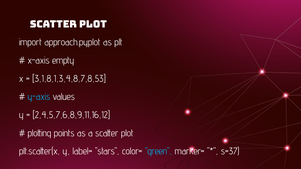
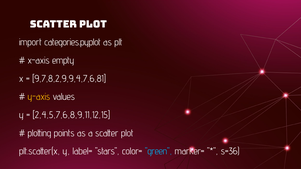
approach.pyplot: approach.pyplot -> categories.pyplot (73, 42)
3,1,8,1,3,4,8,7,8,53: 3,1,8,1,3,4,8,7,8,53 -> 9,7,8,2,9,9,4,7,6,81 (69, 79)
y-axis colour: light blue -> yellow (39, 97)
2,4,5,7,6,8,9,11,16,12: 2,4,5,7,6,8,9,11,16,12 -> 2,4,5,7,6,8,9,11,12,15 (71, 115)
s=37: s=37 -> s=36 (230, 152)
